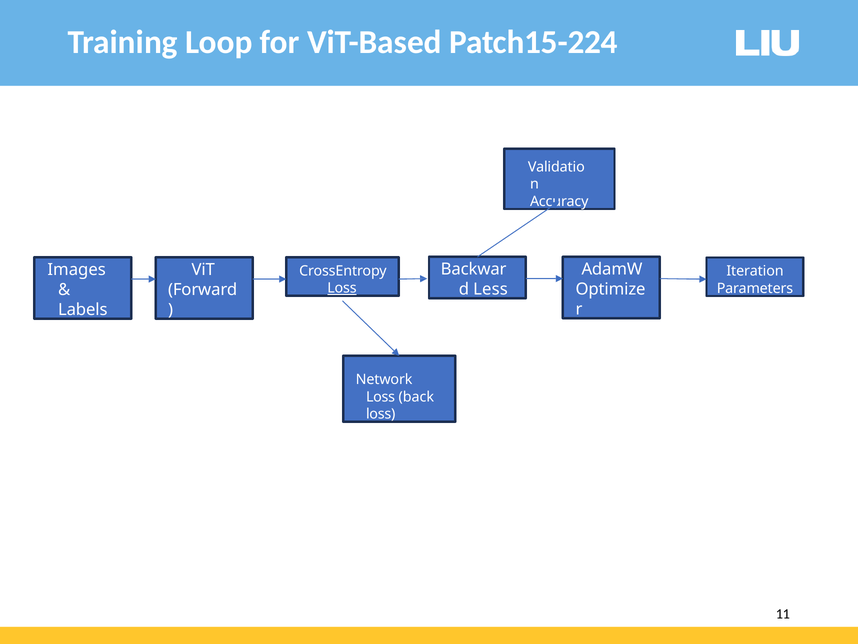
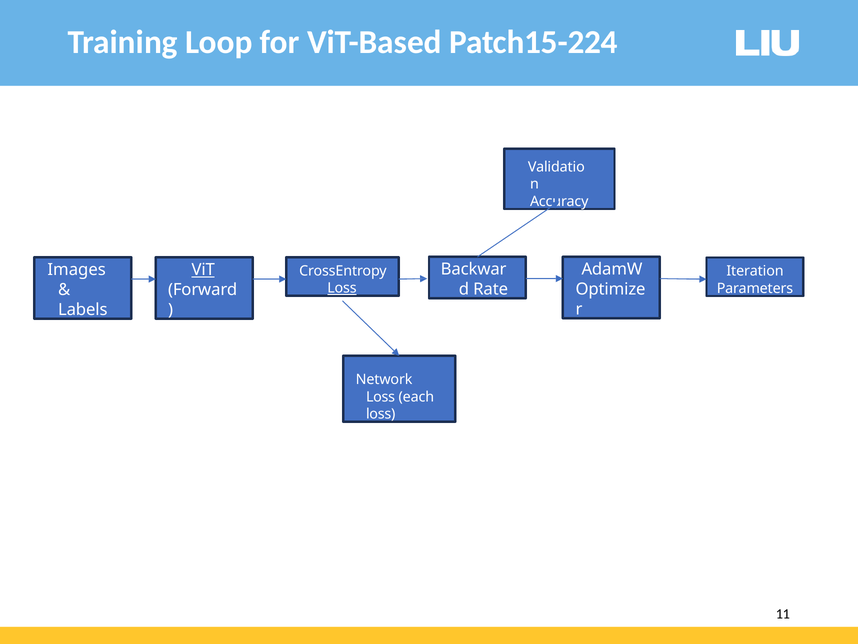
ViT underline: none -> present (203, 269)
Less: Less -> Rate (491, 289)
back: back -> each (416, 397)
